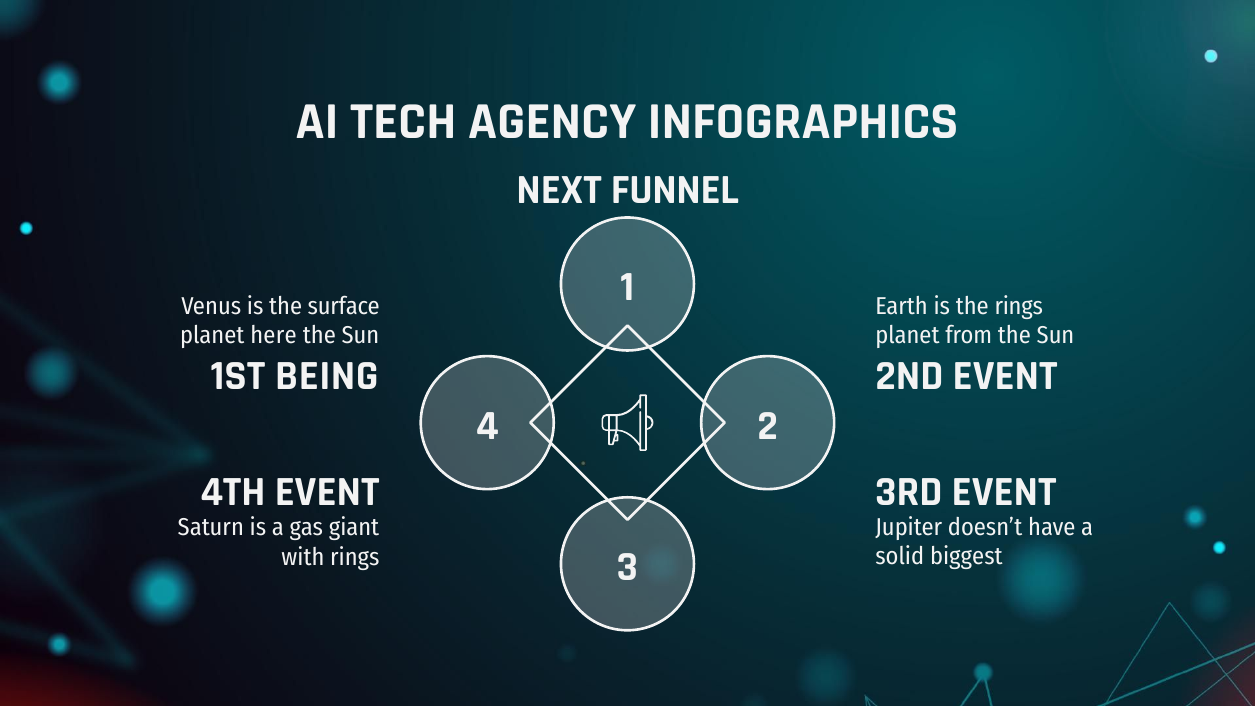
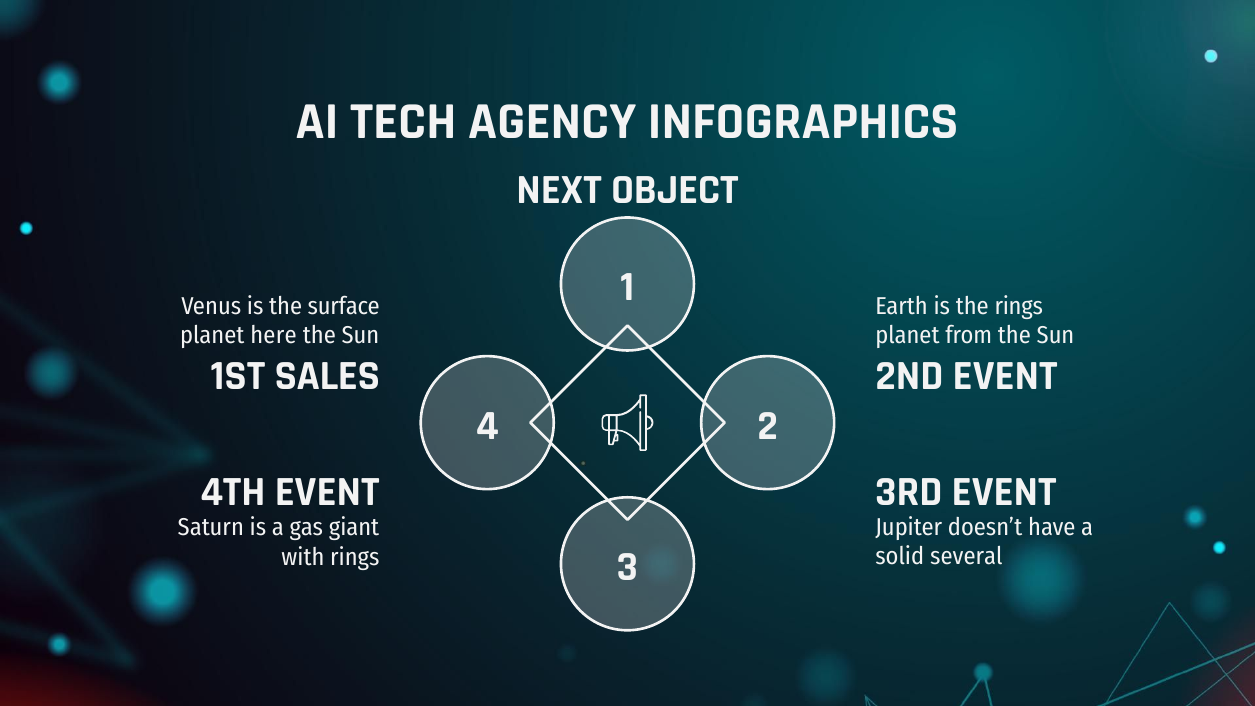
FUNNEL: FUNNEL -> OBJECT (675, 190)
BEING: BEING -> SALES (327, 375)
biggest: biggest -> several (966, 557)
